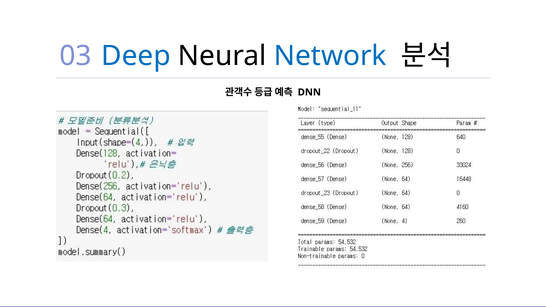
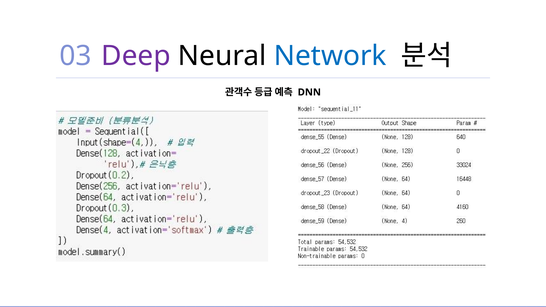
Deep colour: blue -> purple (136, 56)
